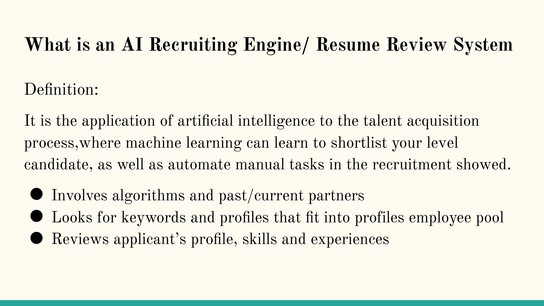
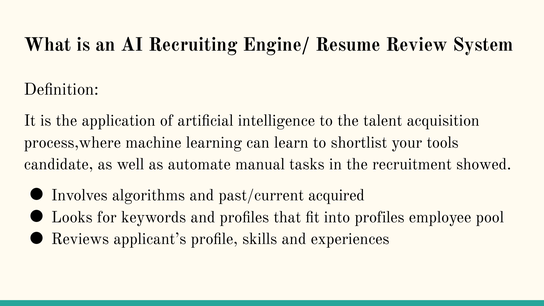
level: level -> tools (443, 142)
partners: partners -> acquired (336, 195)
